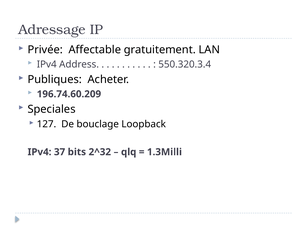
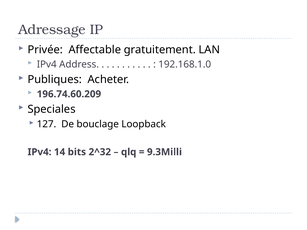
550.320.3.4: 550.320.3.4 -> 192.168.1.0 (185, 64)
37: 37 -> 14 (60, 152)
1.3Milli: 1.3Milli -> 9.3Milli (164, 152)
